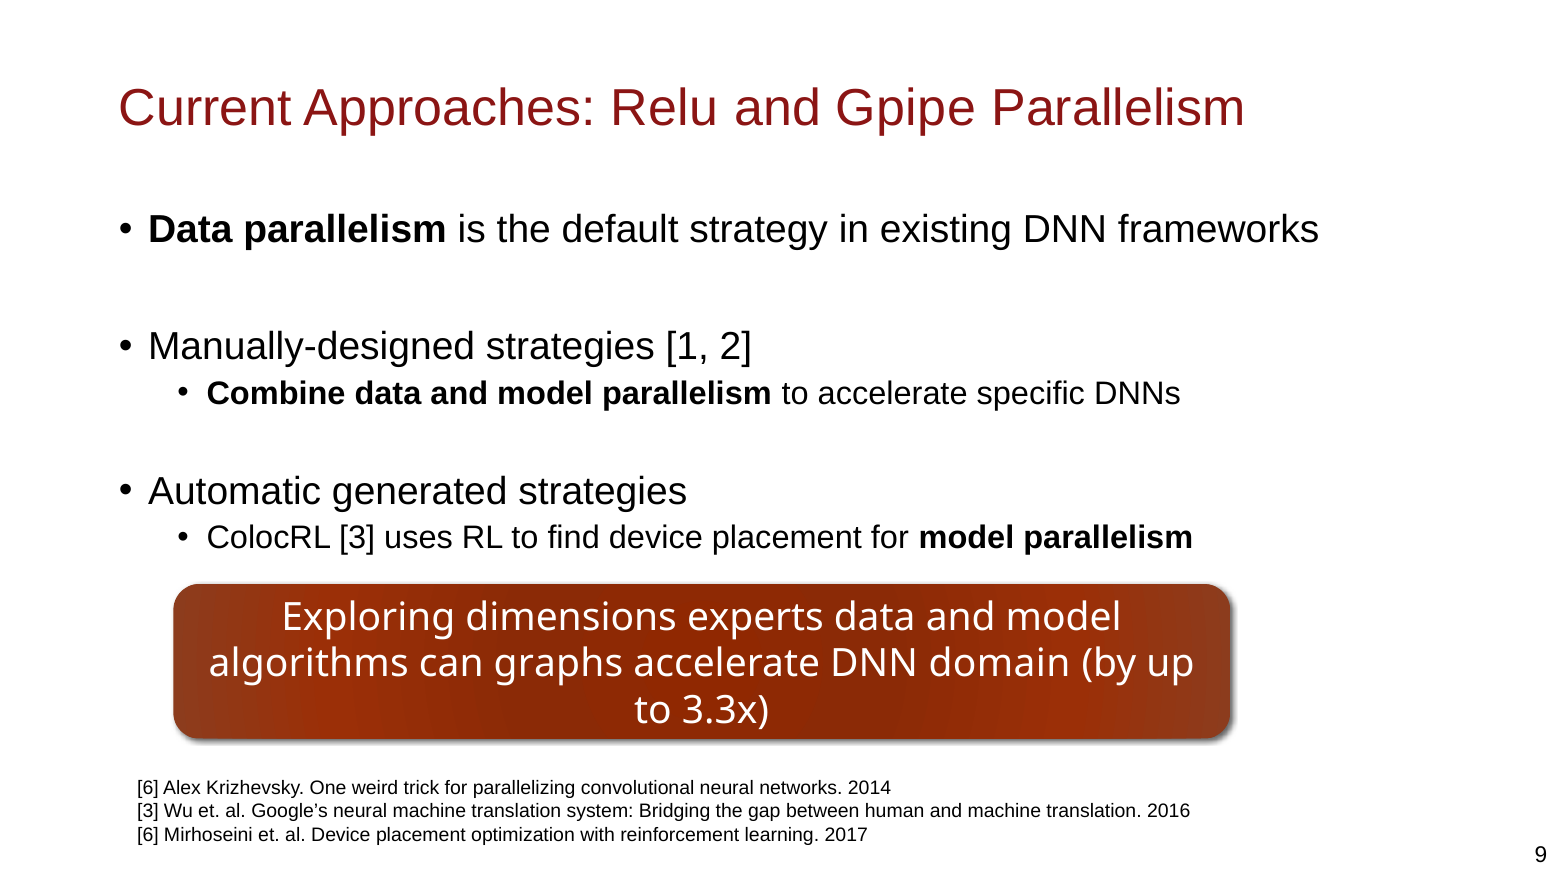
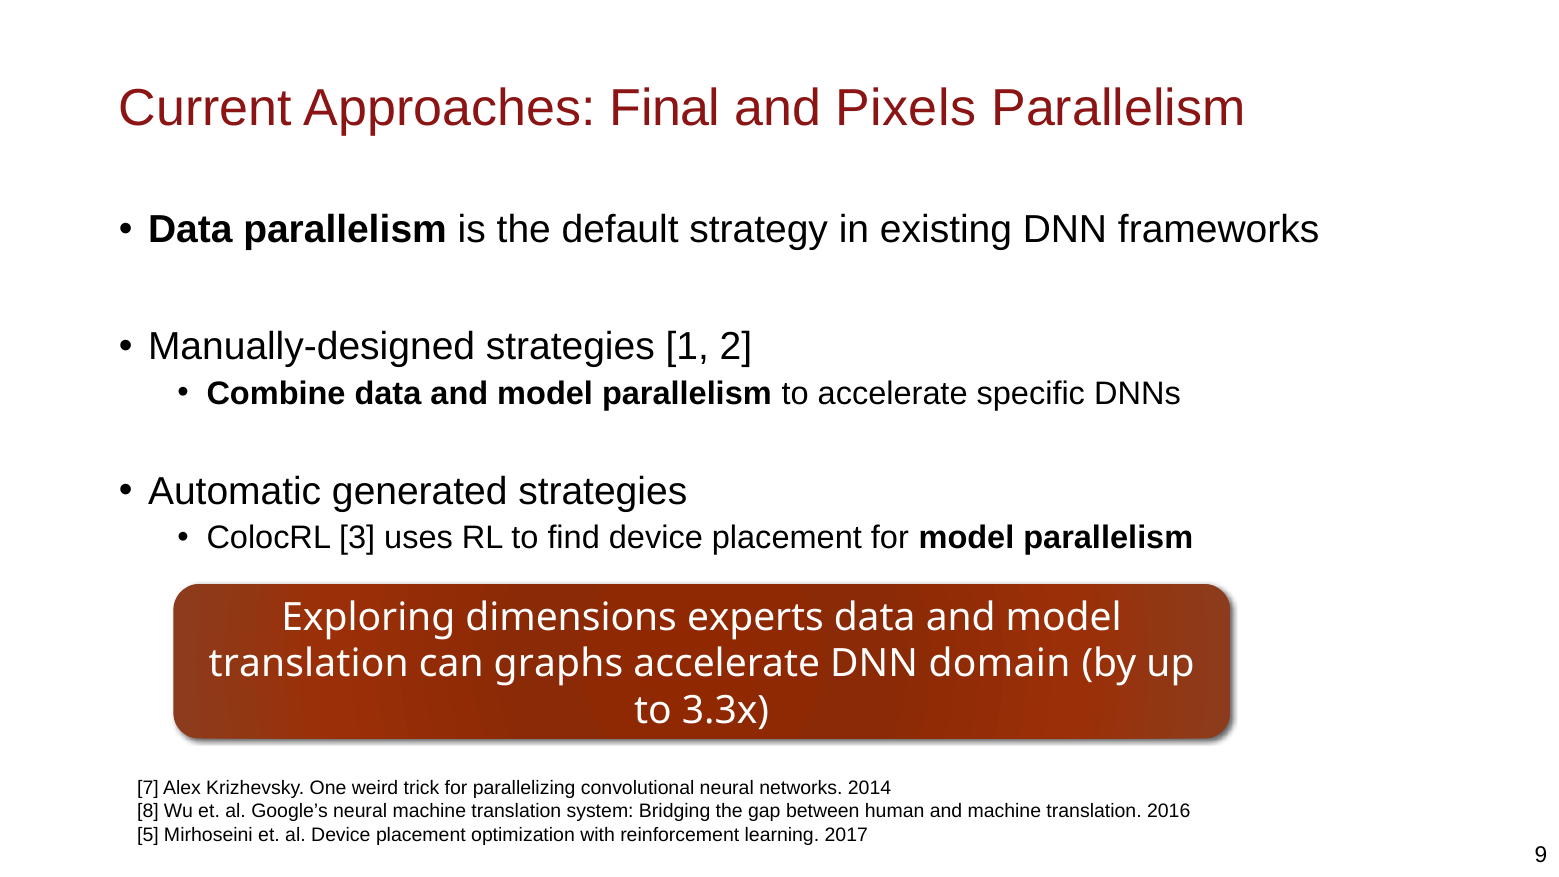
Relu: Relu -> Final (665, 108)
Gpipe: Gpipe -> Pixels (906, 108)
algorithms: algorithms -> translation (309, 664)
6: 6 -> 7 (148, 788)
3: 3 -> 8 (148, 811)
6: 6 -> 5 (148, 835)
